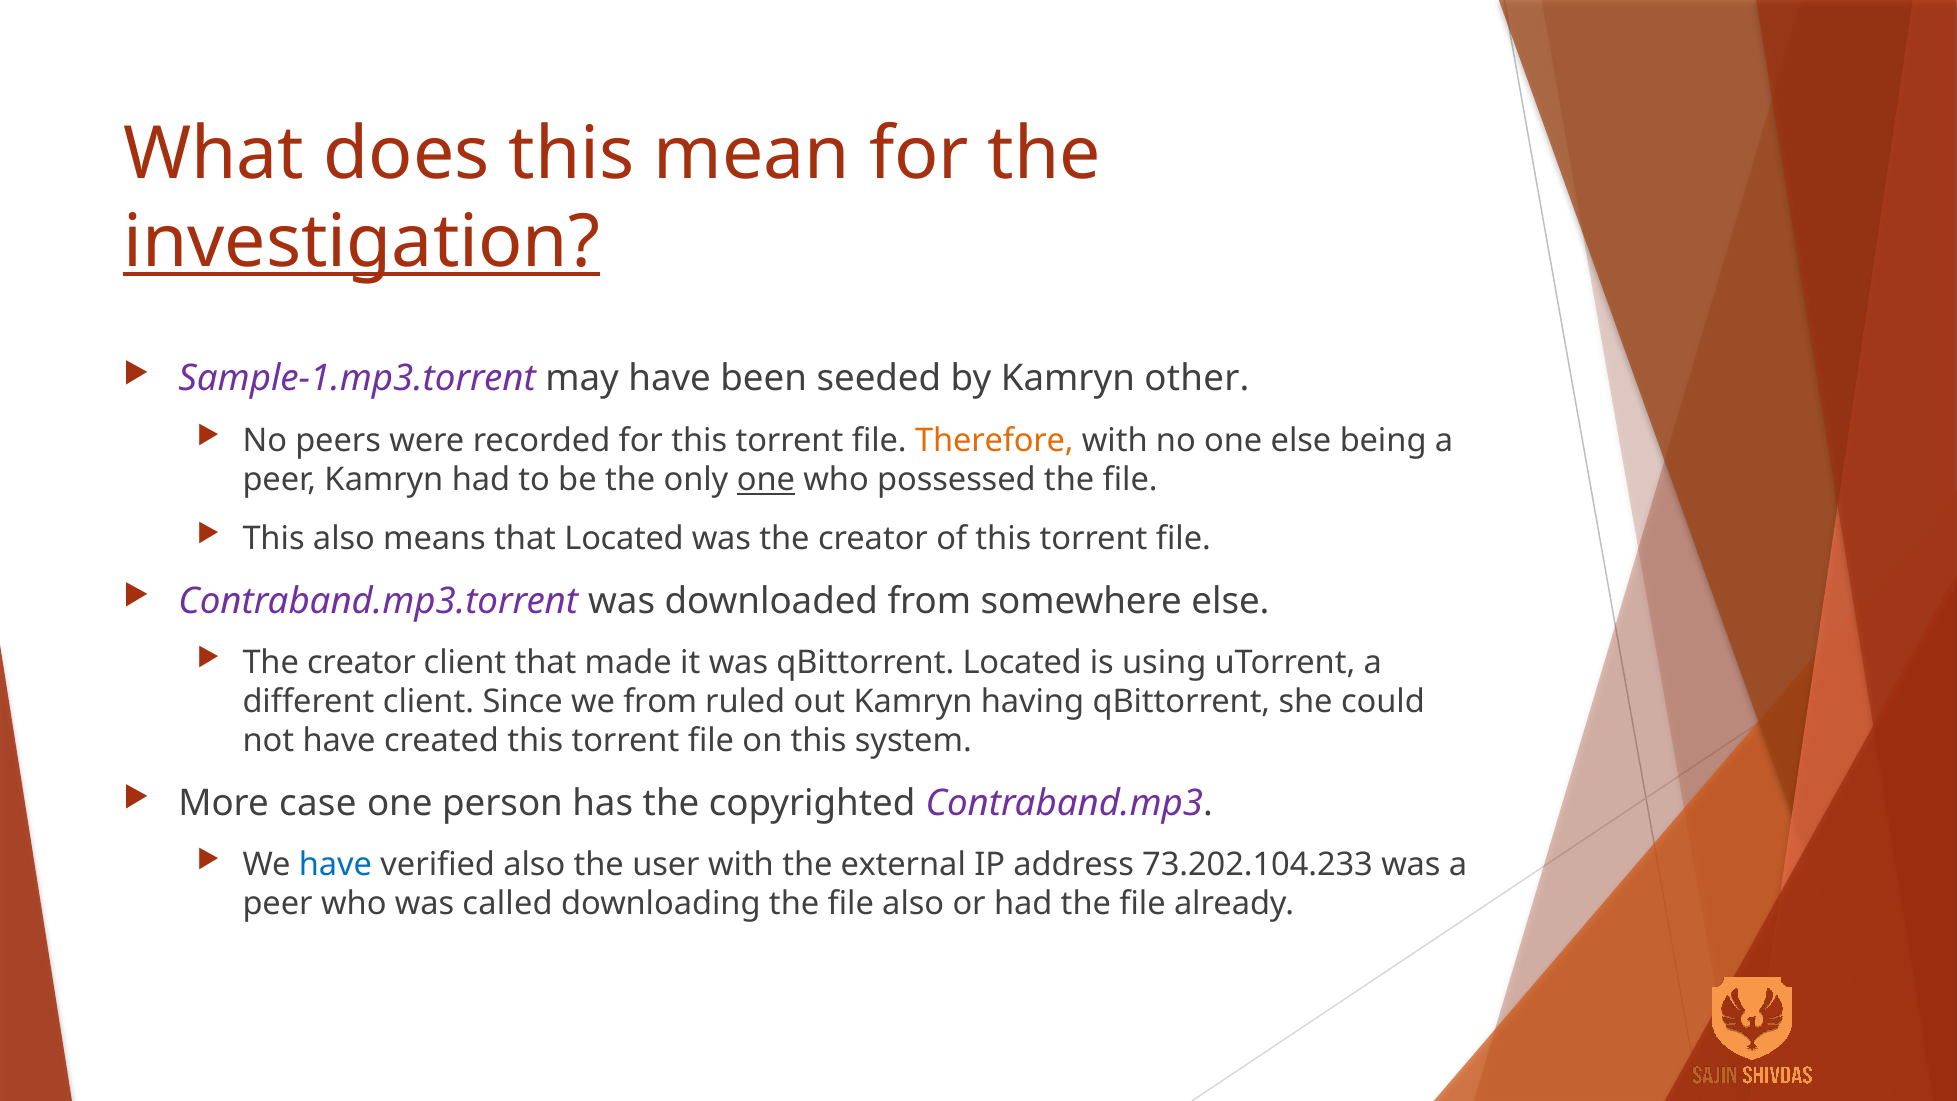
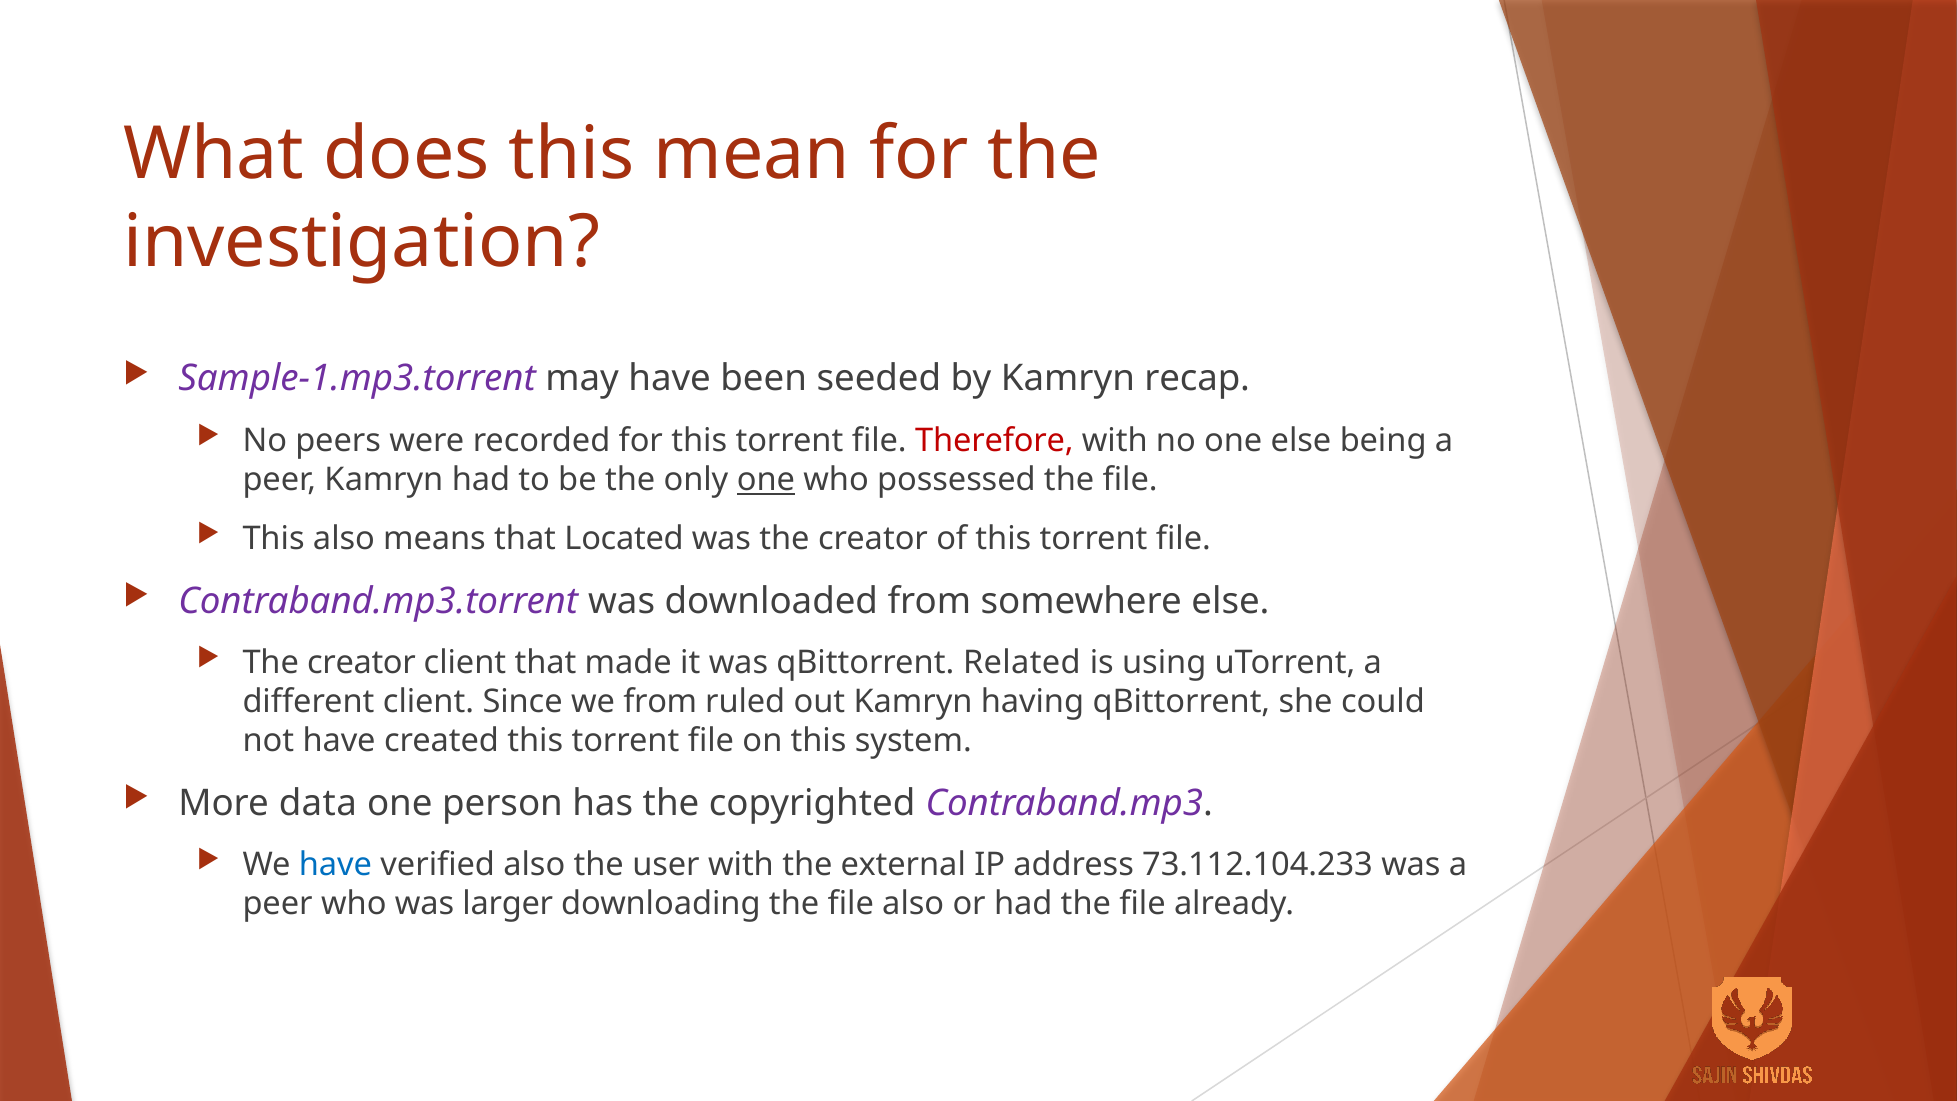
investigation underline: present -> none (362, 242)
other: other -> recap (1197, 379)
Therefore colour: orange -> red (994, 440)
qBittorrent Located: Located -> Related (1022, 663)
case: case -> data (318, 803)
73.202.104.233: 73.202.104.233 -> 73.112.104.233 (1258, 865)
called: called -> larger (508, 904)
